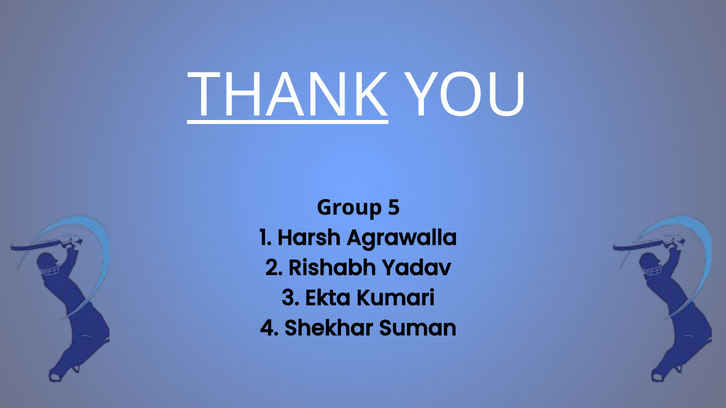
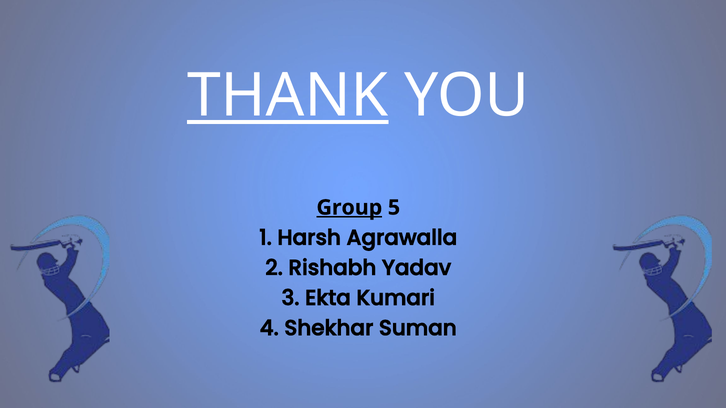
Group underline: none -> present (349, 208)
